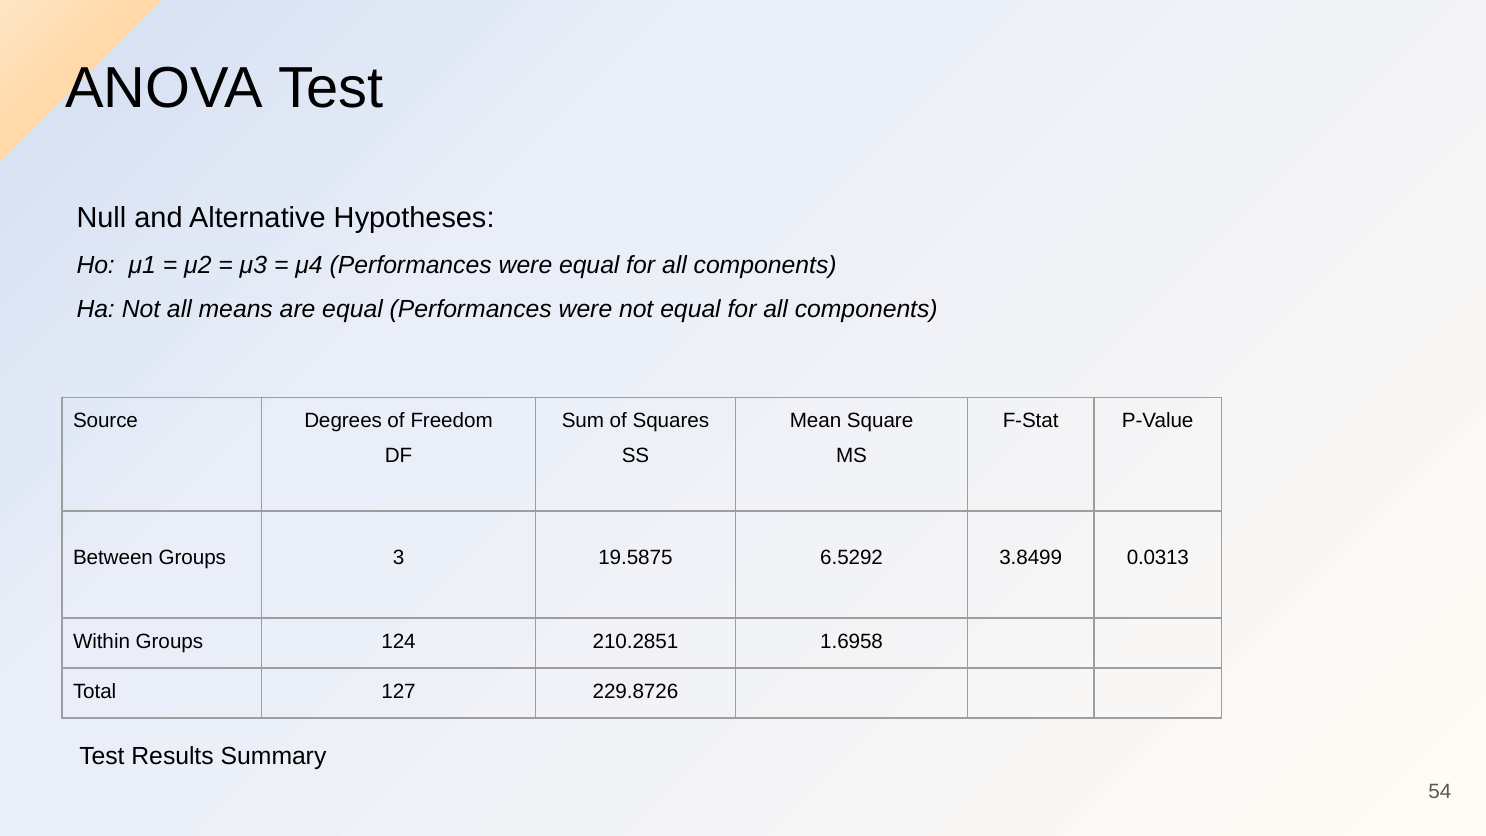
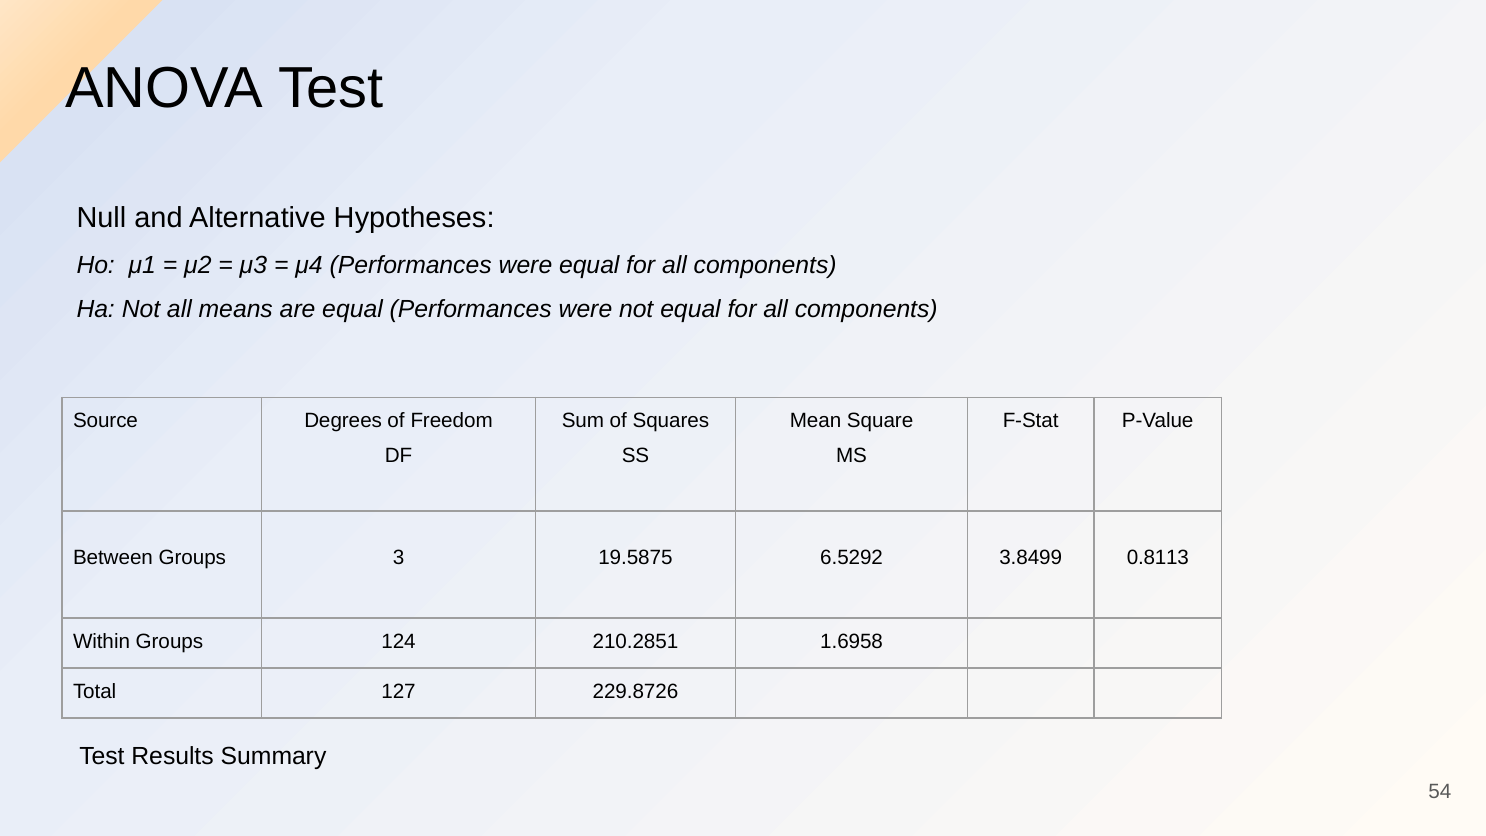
0.0313: 0.0313 -> 0.8113 (1158, 557)
